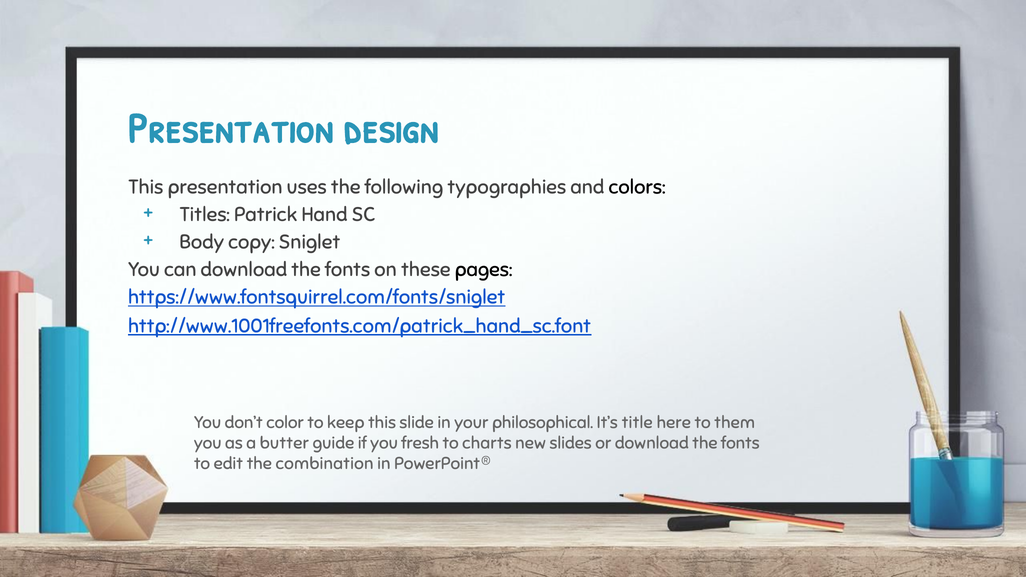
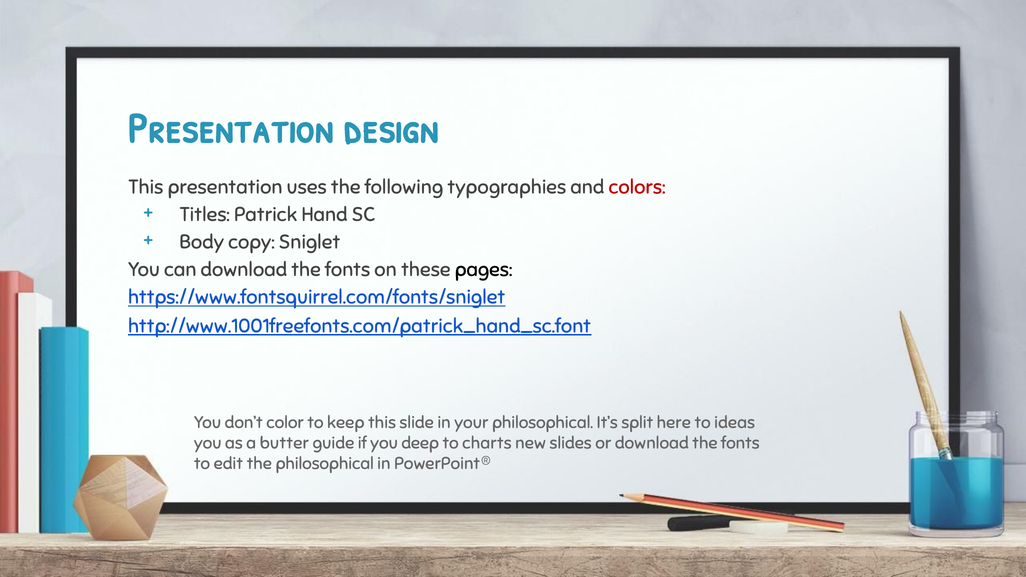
colors colour: black -> red (637, 187)
title: title -> split (637, 423)
them: them -> ideas (735, 423)
fresh: fresh -> deep (420, 443)
the combination: combination -> philosophical (325, 464)
